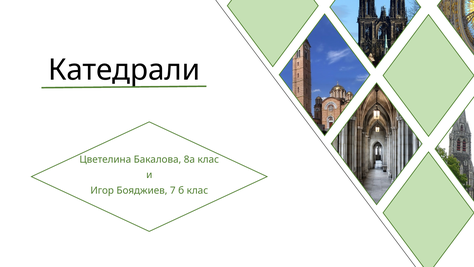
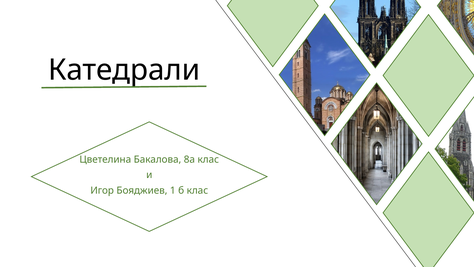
7: 7 -> 1 (173, 190)
